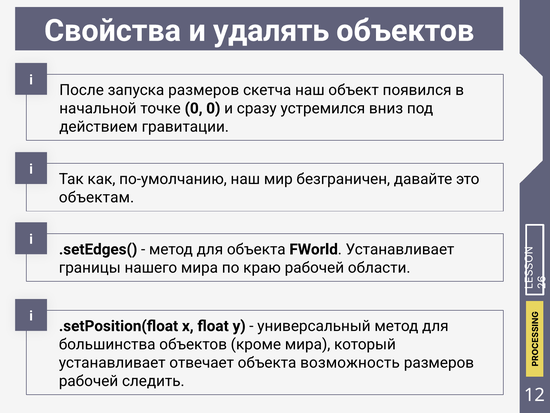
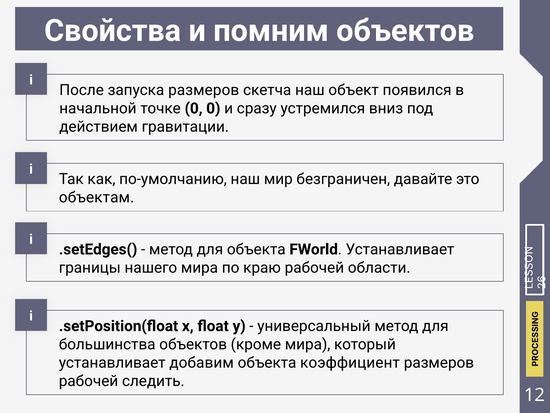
удалять: удалять -> помним (271, 31)
отвечает: отвечает -> добавим (202, 362)
возможность: возможность -> коэффициент (350, 362)
